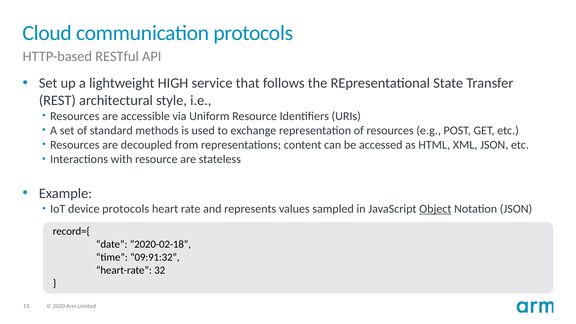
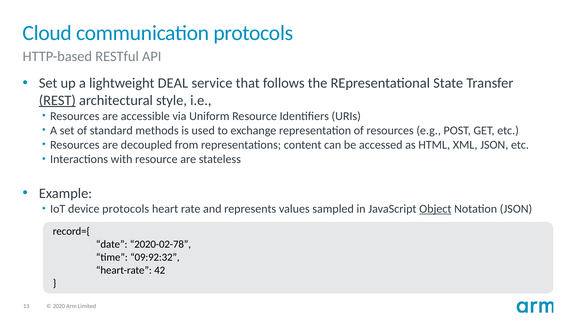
HIGH: HIGH -> DEAL (173, 83)
REST underline: none -> present (57, 100)
2020-02-18: 2020-02-18 -> 2020-02-78 (160, 244)
09:91:32: 09:91:32 -> 09:92:32 (155, 257)
32: 32 -> 42 (160, 270)
